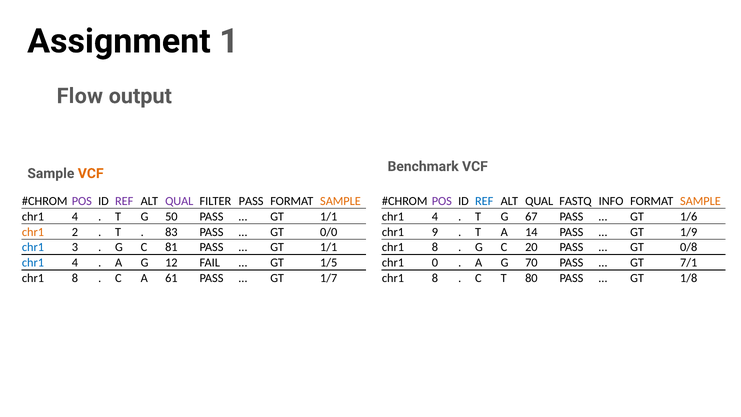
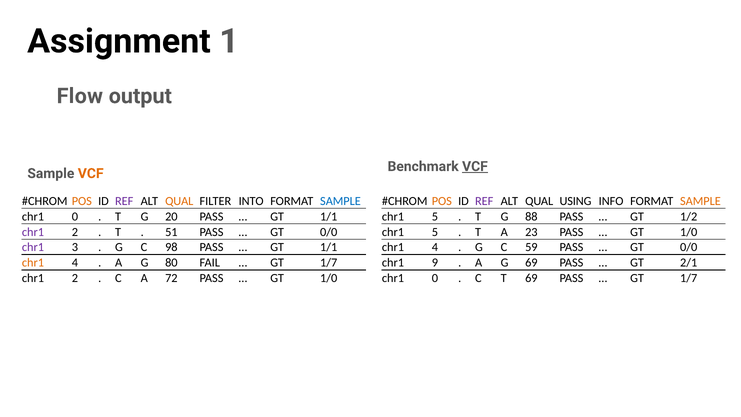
VCF underline: none -> present (475, 166)
POS colour: purple -> orange (82, 201)
QUAL colour: purple -> orange (179, 201)
FILTER PASS: PASS -> INTO (251, 201)
SAMPLE colour: orange -> blue (340, 201)
POS colour: purple -> orange (442, 201)
REF colour: blue -> purple (484, 201)
FASTQ: FASTQ -> USING (575, 201)
4: 4 -> 0 (75, 216)
50: 50 -> 20 (171, 216)
4: 4 -> 5 (435, 216)
67: 67 -> 88 (531, 216)
1/6: 1/6 -> 1/2 (689, 216)
chr1 colour: orange -> purple (33, 232)
83: 83 -> 51 (171, 232)
9: 9 -> 5 (435, 232)
14: 14 -> 23 (531, 232)
1/9: 1/9 -> 1/0 (689, 232)
chr1 colour: blue -> purple (33, 247)
81: 81 -> 98 (171, 247)
8: 8 -> 4 (435, 247)
20: 20 -> 59 (531, 247)
0/8: 0/8 -> 0/0 (689, 247)
chr1 colour: blue -> orange (33, 263)
12: 12 -> 80 (171, 263)
1/5: 1/5 -> 1/7 (329, 263)
0: 0 -> 9 (435, 263)
G 70: 70 -> 69 (531, 263)
7/1: 7/1 -> 2/1 (689, 263)
8: 8 -> 2 (75, 278)
61: 61 -> 72 (171, 278)
1/7: 1/7 -> 1/0 (329, 278)
8: 8 -> 0 (435, 278)
T 80: 80 -> 69 (531, 278)
1/8: 1/8 -> 1/7 (689, 278)
